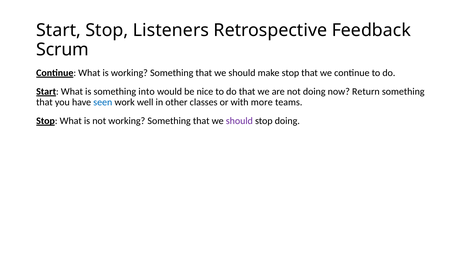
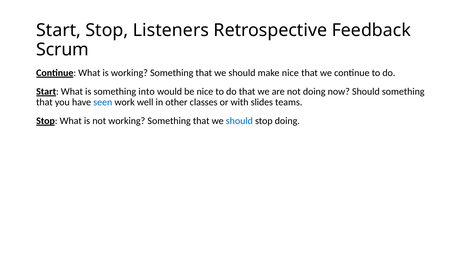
make stop: stop -> nice (290, 73)
now Return: Return -> Should (366, 92)
more: more -> slides (262, 102)
should colour: purple -> blue (239, 121)
